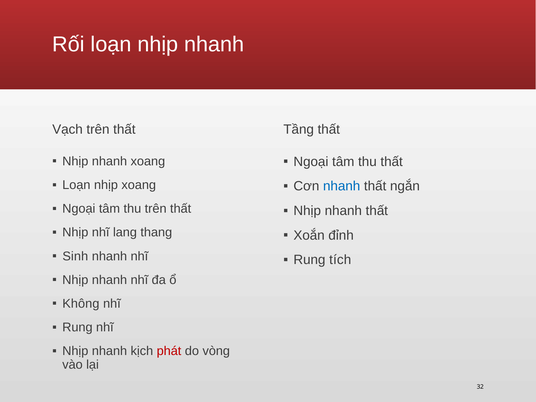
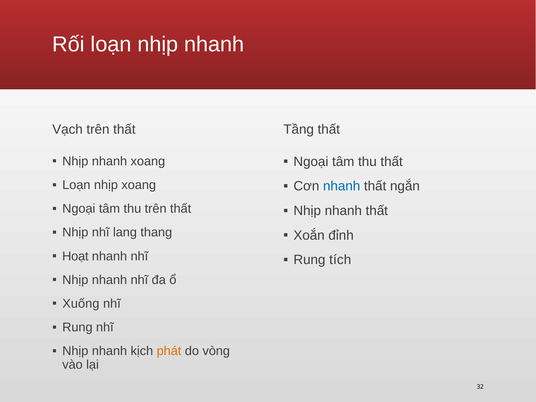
Sinh: Sinh -> Hoạt (75, 256)
Không: Không -> Xuống (81, 304)
phát colour: red -> orange (169, 351)
